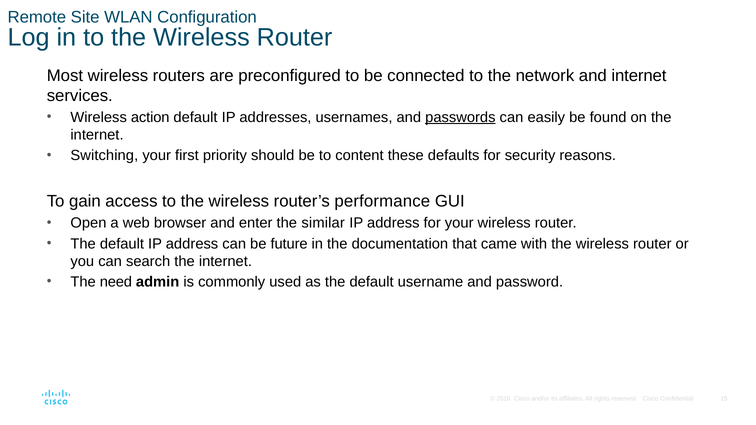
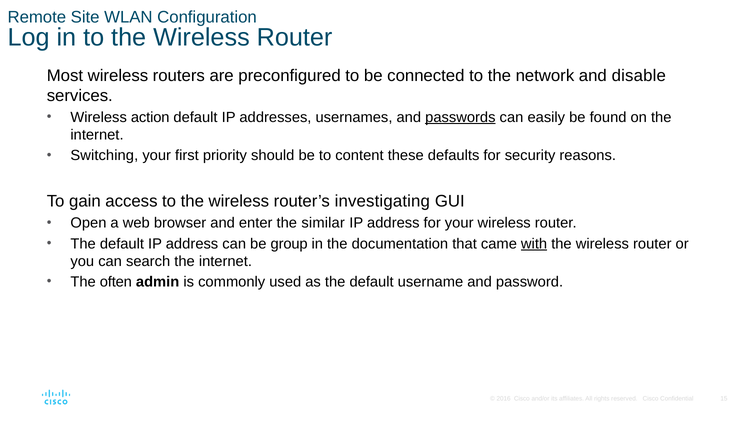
and internet: internet -> disable (639, 76)
performance: performance -> investigating (382, 202)
future: future -> group (289, 244)
with underline: none -> present (534, 244)
need: need -> often (116, 282)
